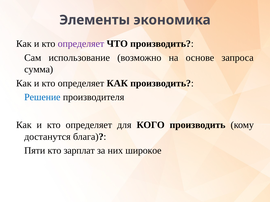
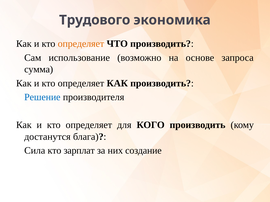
Элементы: Элементы -> Трудового (95, 20)
определяет colour: purple -> orange (81, 44)
Пяти: Пяти -> Сила (35, 151)
широкое: широкое -> создание (143, 151)
